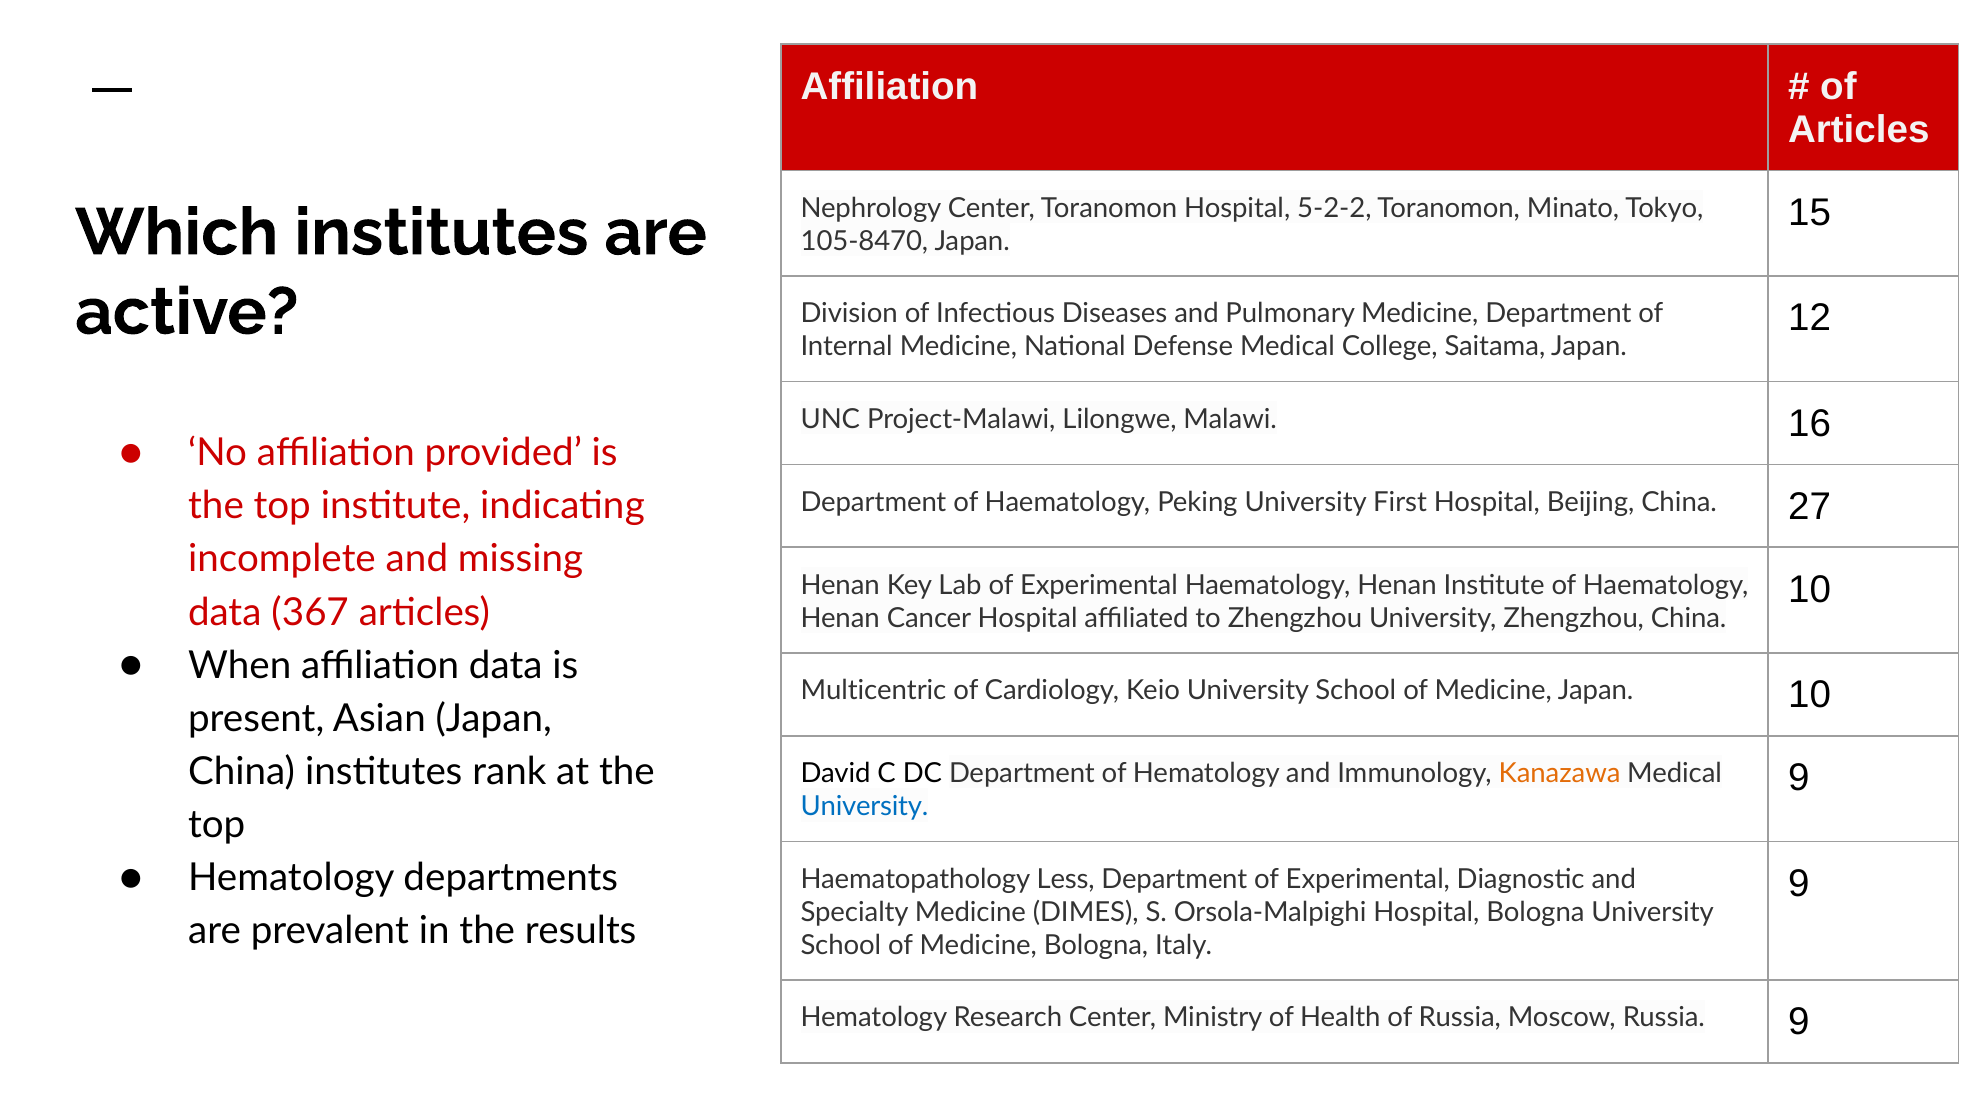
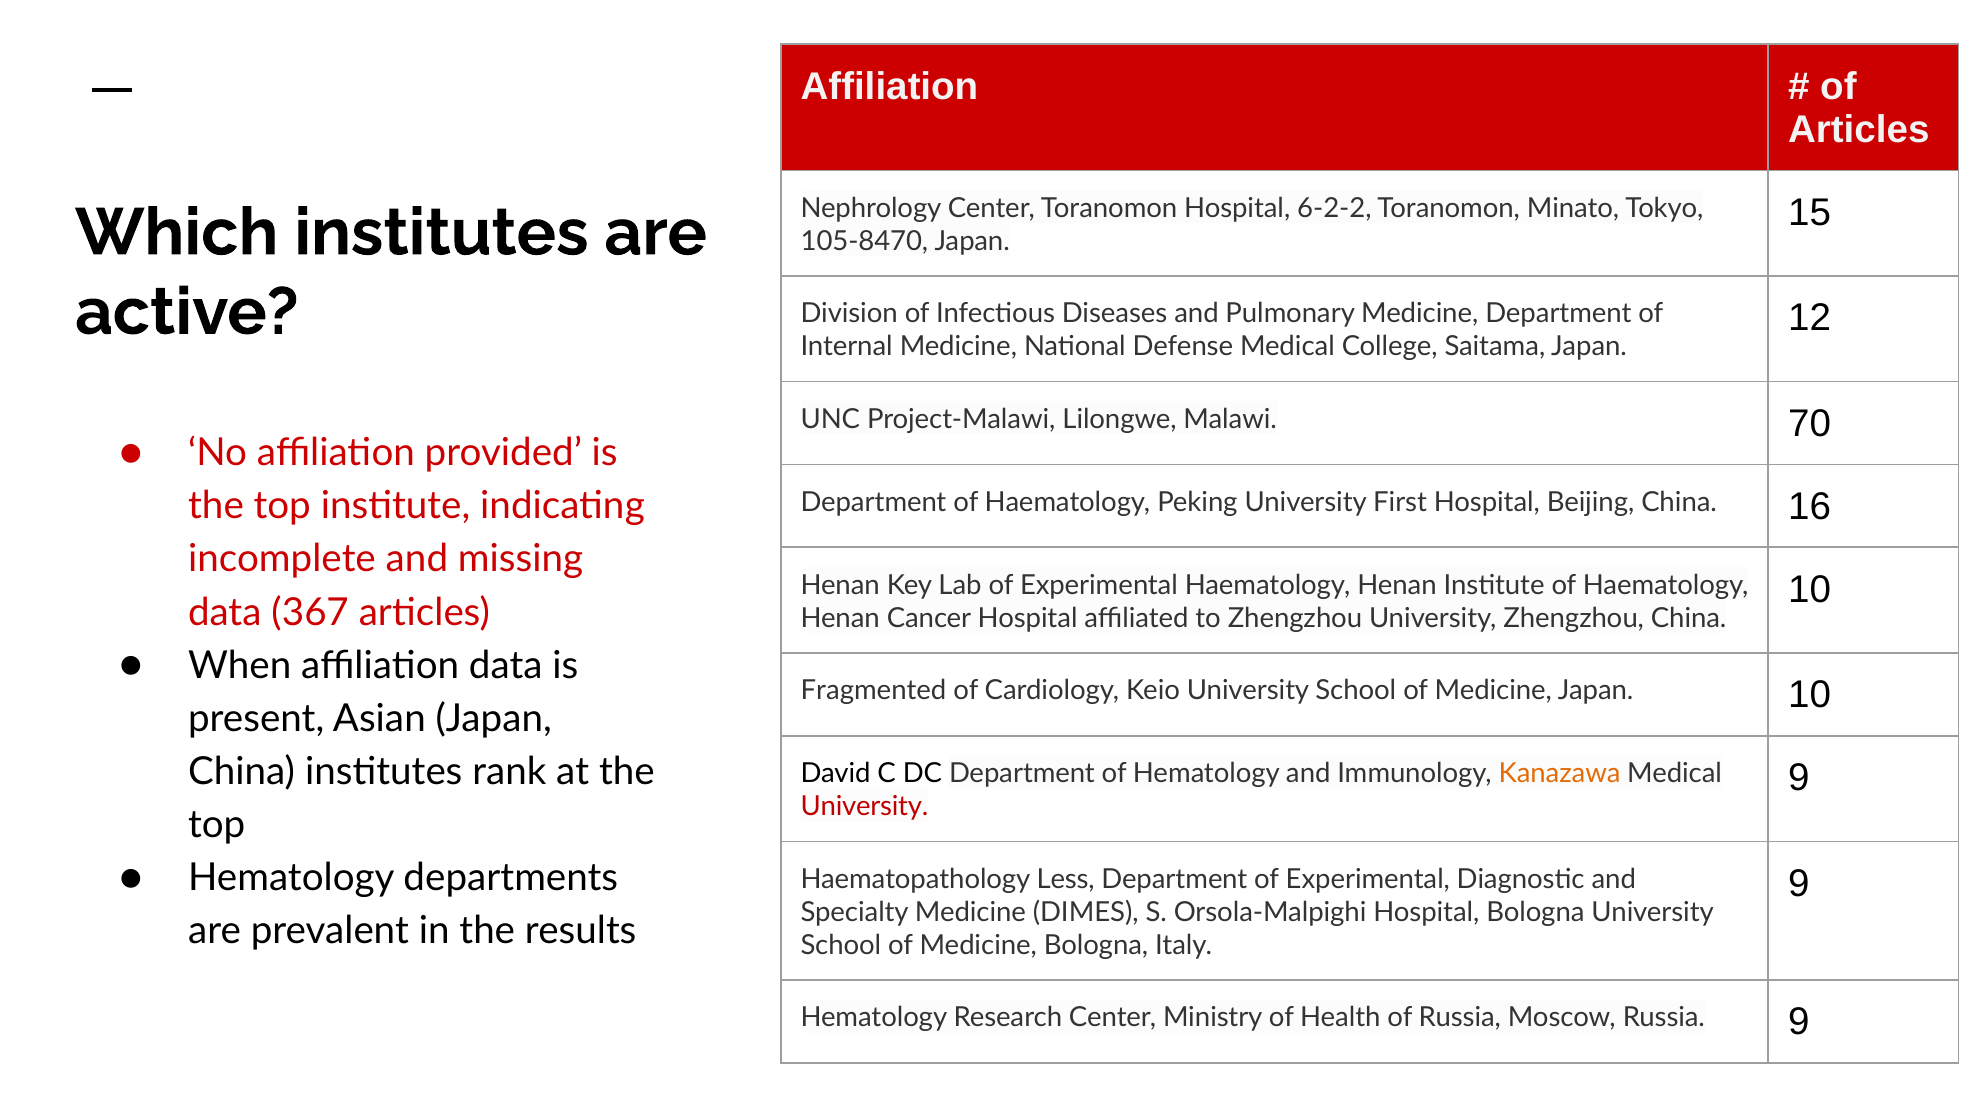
5-2-2: 5-2-2 -> 6-2-2 (1334, 208)
16: 16 -> 70 (1810, 424)
27: 27 -> 16 (1810, 507)
Multicentric: Multicentric -> Fragmented (874, 691)
University colour: blue -> red (864, 806)
